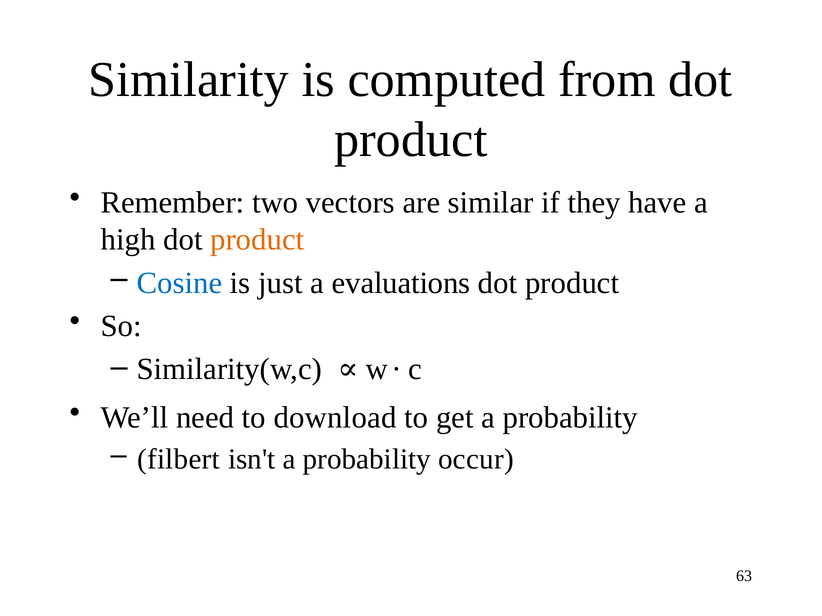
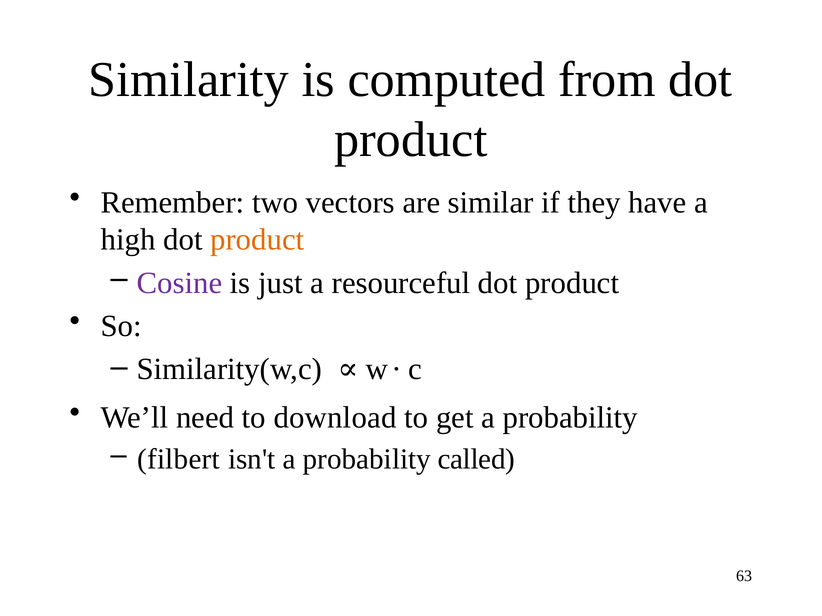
Cosine colour: blue -> purple (179, 283)
evaluations: evaluations -> resourceful (401, 283)
occur: occur -> called (476, 459)
